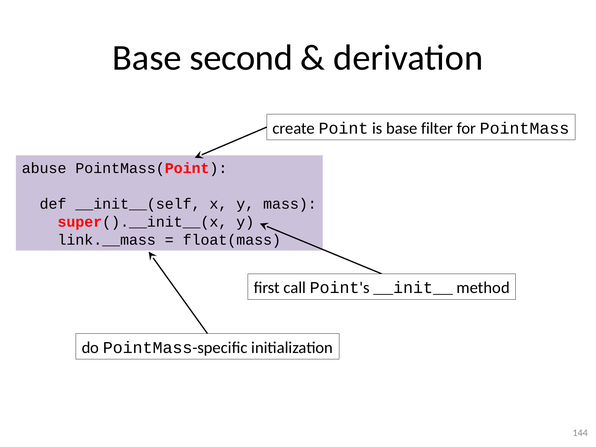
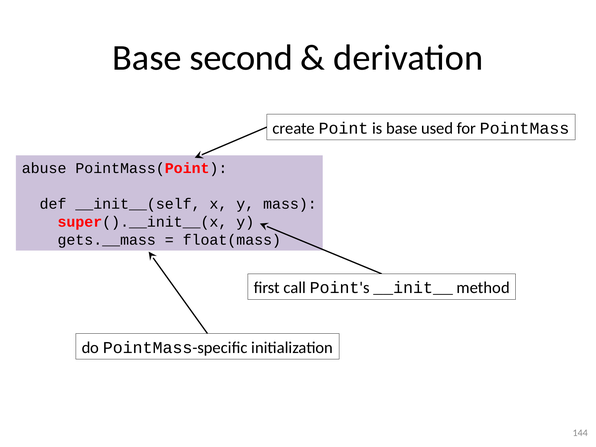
filter: filter -> used (437, 128)
link.__mass: link.__mass -> gets.__mass (107, 240)
